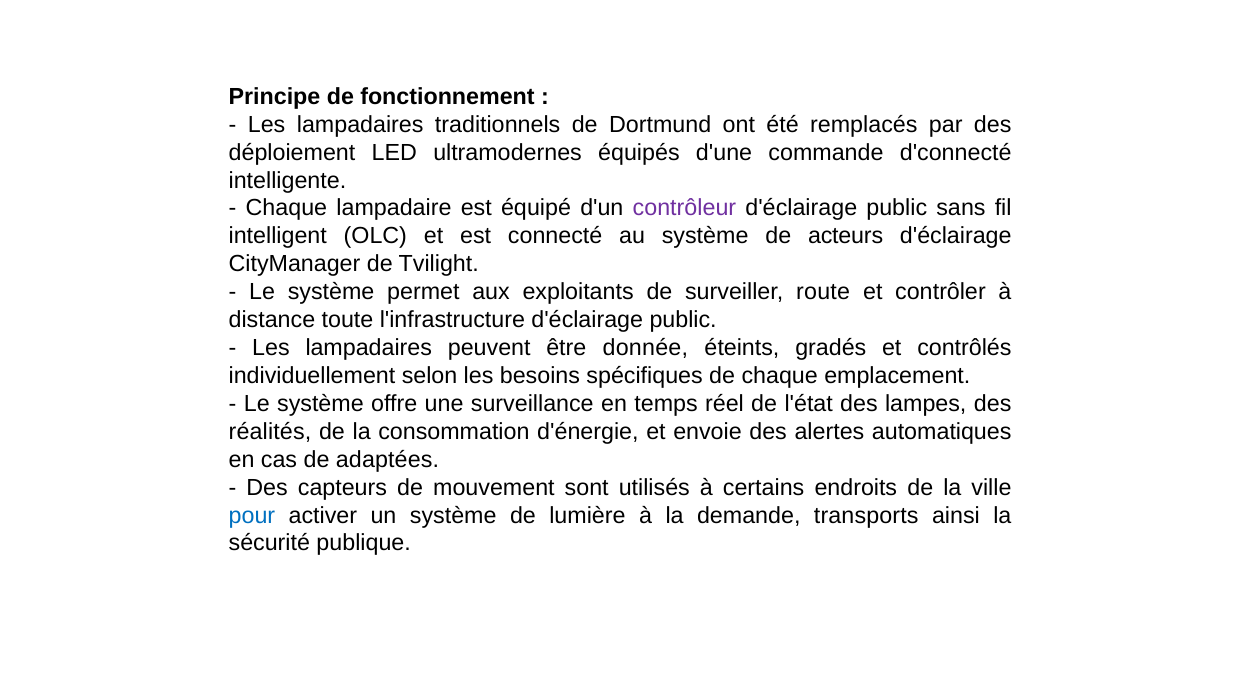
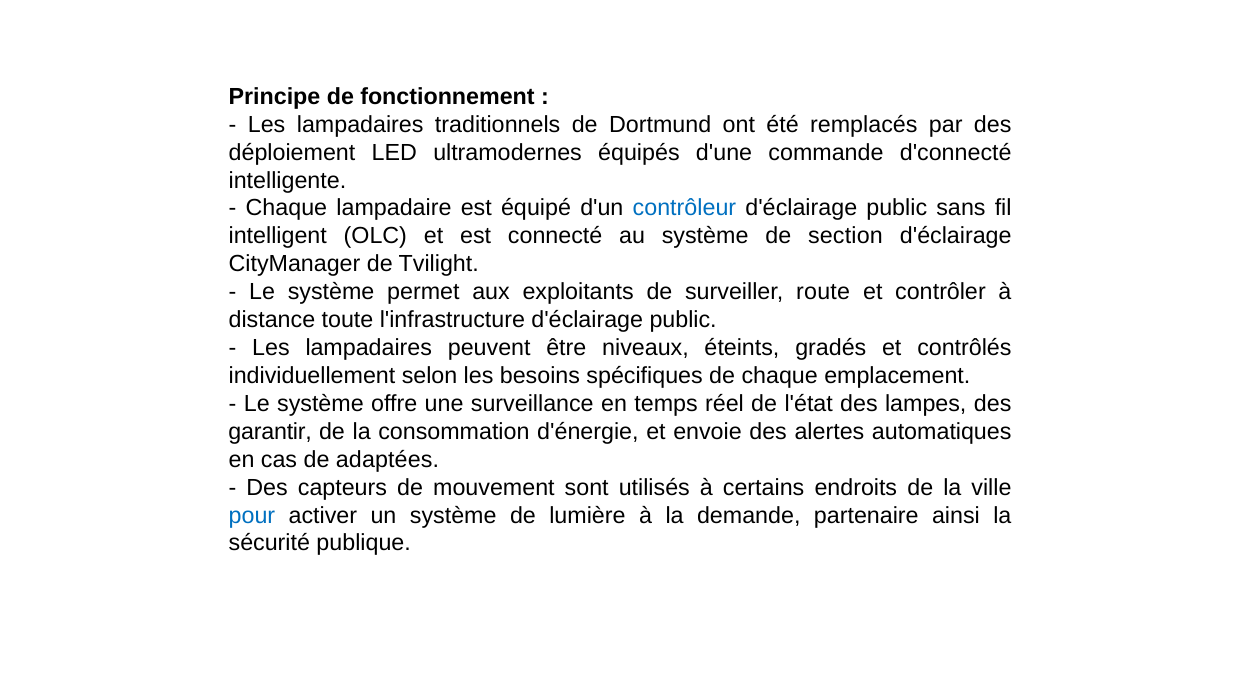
contrôleur colour: purple -> blue (684, 208)
acteurs: acteurs -> section (845, 236)
donnée: donnée -> niveaux (645, 348)
réalités: réalités -> garantir (270, 432)
transports: transports -> partenaire (866, 515)
